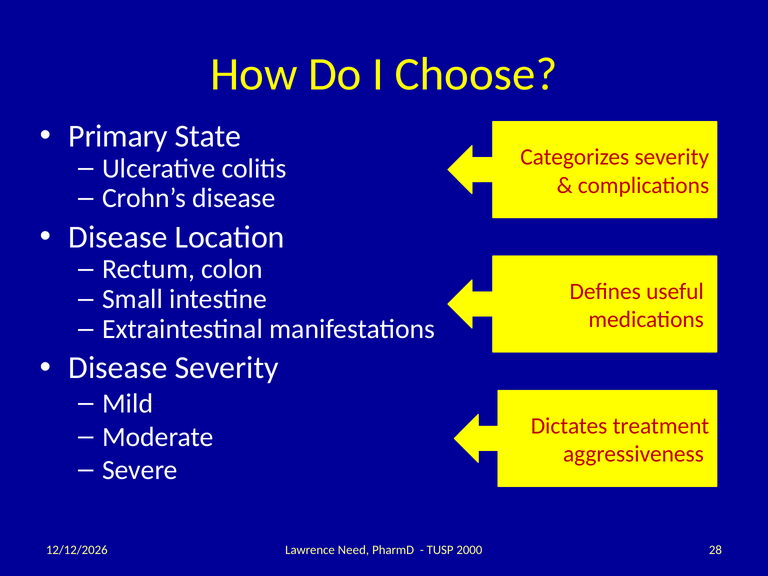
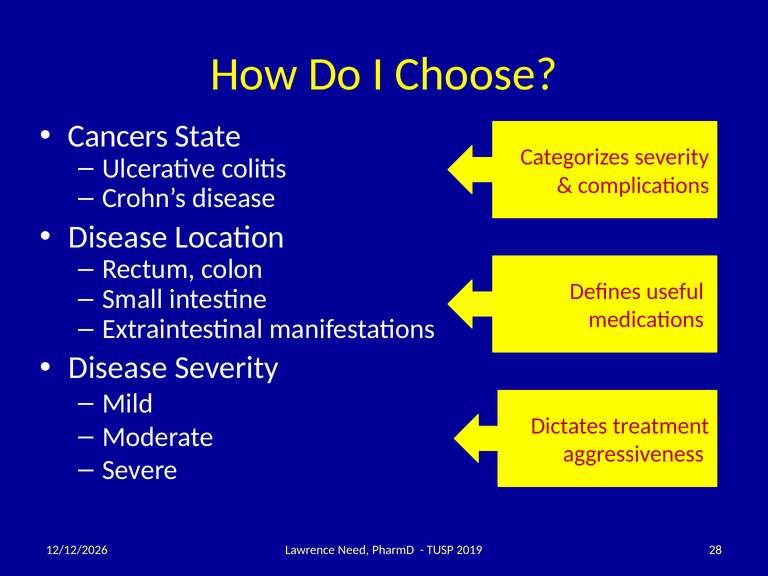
Primary: Primary -> Cancers (118, 136)
2000: 2000 -> 2019 (469, 550)
